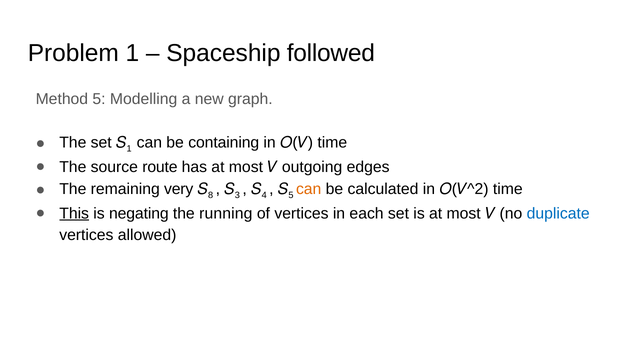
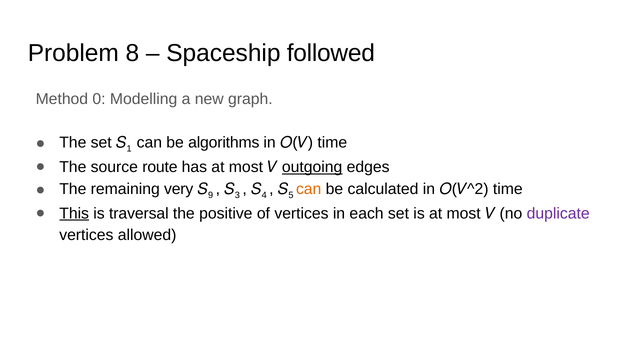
Problem 1: 1 -> 8 (132, 53)
Method 5: 5 -> 0 (99, 99)
containing: containing -> algorithms (224, 143)
outgoing underline: none -> present (312, 167)
8: 8 -> 9 (211, 195)
negating: negating -> traversal (139, 214)
running: running -> positive (226, 214)
duplicate colour: blue -> purple (558, 214)
